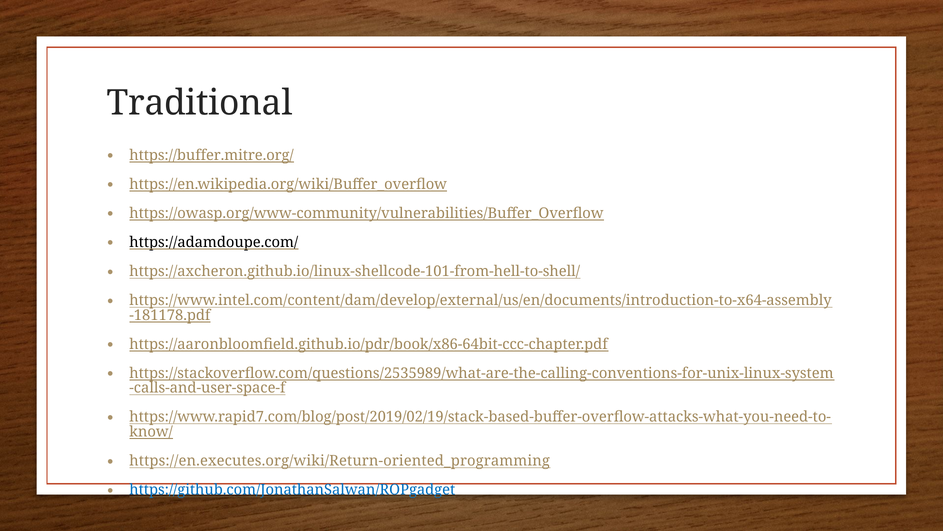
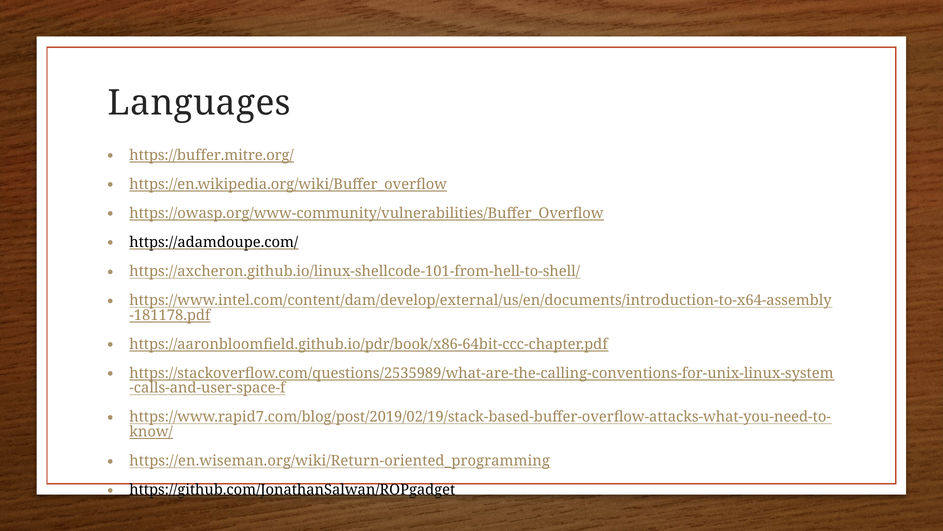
Traditional: Traditional -> Languages (199, 103)
https://en.executes.org/wiki/Return-oriented_programming: https://en.executes.org/wiki/Return-oriented_programming -> https://en.wiseman.org/wiki/Return-oriented_programming (340, 460)
https://github.com/JonathanSalwan/ROPgadget colour: blue -> black (292, 489)
